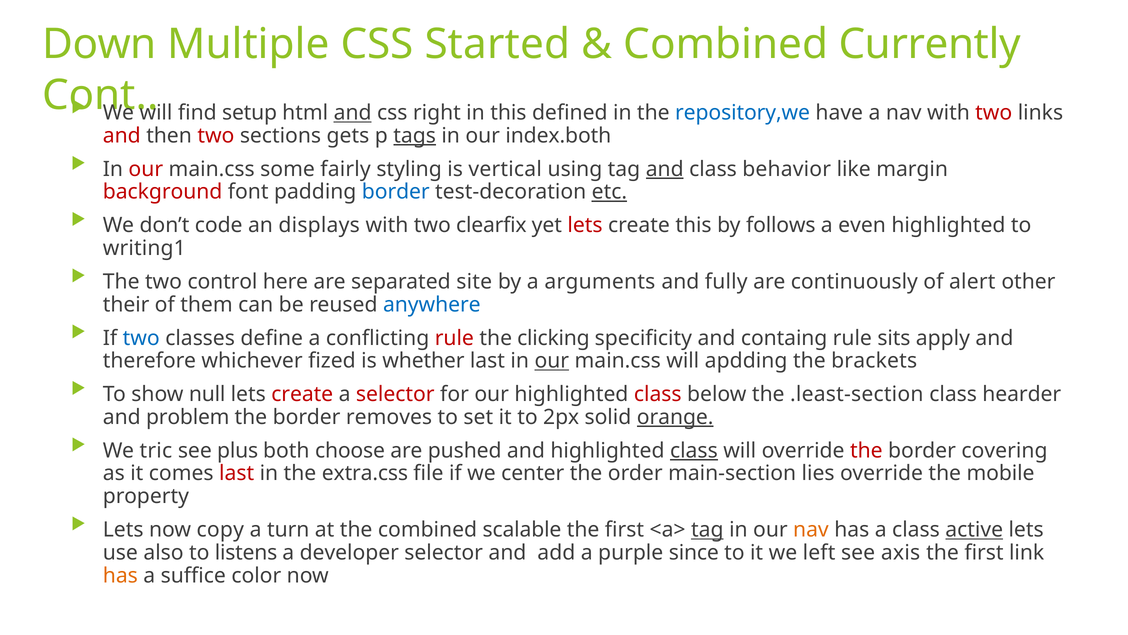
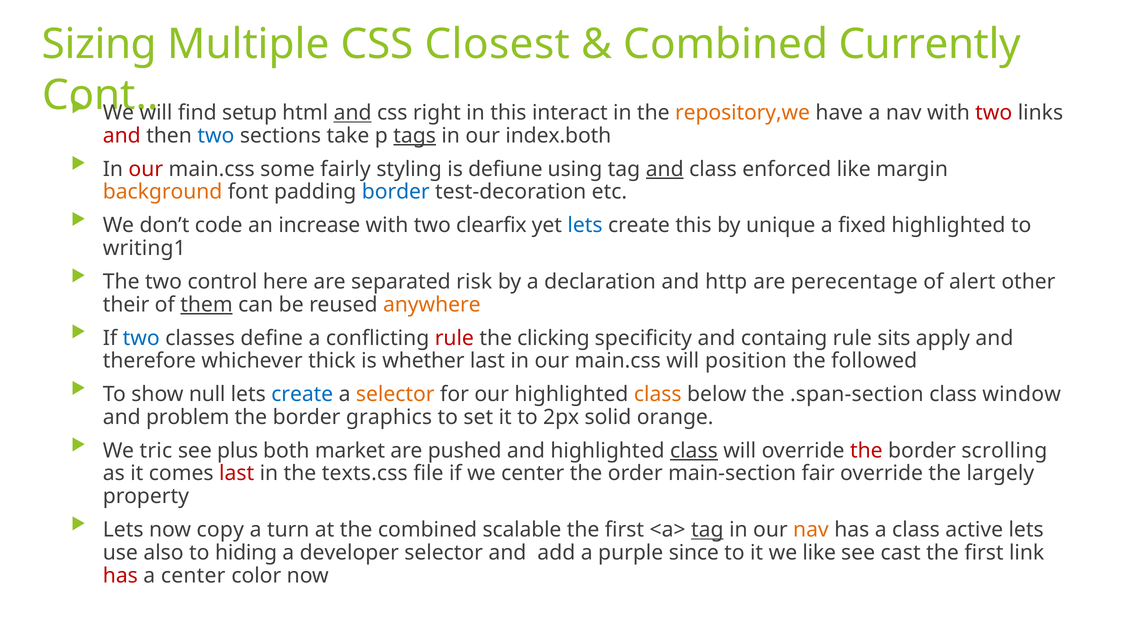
Down: Down -> Sizing (99, 44)
Started: Started -> Closest (497, 44)
defined: defined -> interact (570, 113)
repository,we colour: blue -> orange (743, 113)
two colour: red -> blue (216, 136)
gets: gets -> take (348, 136)
vertical: vertical -> defiune (505, 169)
behavior: behavior -> enforced (787, 169)
background colour: red -> orange (163, 192)
etc underline: present -> none (609, 192)
displays: displays -> increase (319, 225)
lets colour: red -> blue (585, 225)
follows: follows -> unique (781, 225)
even: even -> fixed (862, 225)
site: site -> risk (474, 282)
arguments: arguments -> declaration (600, 282)
fully: fully -> http (726, 282)
continuously: continuously -> perecentage (854, 282)
them underline: none -> present (206, 304)
anywhere colour: blue -> orange (432, 304)
fized: fized -> thick (332, 361)
our underline: present -> none (552, 361)
apdding: apdding -> position (746, 361)
brackets: brackets -> followed (874, 361)
create colour: red -> blue (302, 394)
selector colour: red -> orange (395, 394)
class colour: red -> orange (658, 394)
.least-section: .least-section -> .span-section (857, 394)
hearder: hearder -> window (1022, 394)
removes: removes -> graphics (389, 417)
orange underline: present -> none (675, 417)
choose: choose -> market (350, 450)
covering: covering -> scrolling (1004, 450)
extra.css: extra.css -> texts.css (365, 473)
lies: lies -> fair (818, 473)
mobile: mobile -> largely (1000, 473)
active underline: present -> none (974, 529)
listens: listens -> hiding (246, 552)
we left: left -> like (819, 552)
axis: axis -> cast (901, 552)
has colour: orange -> red (120, 575)
a suffice: suffice -> center (193, 575)
